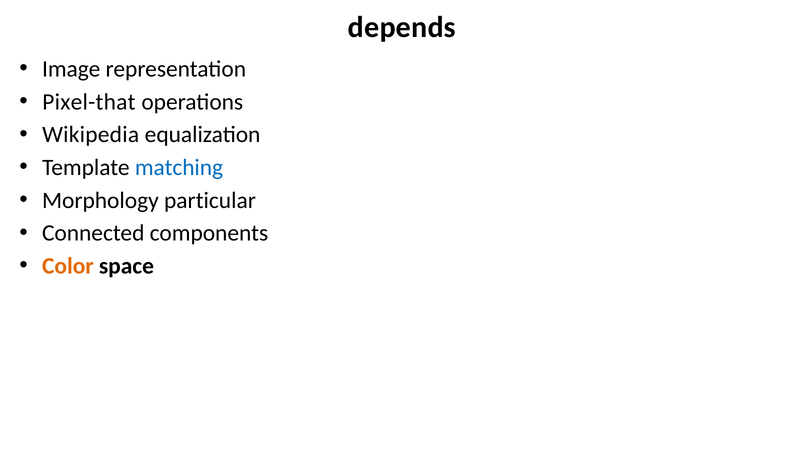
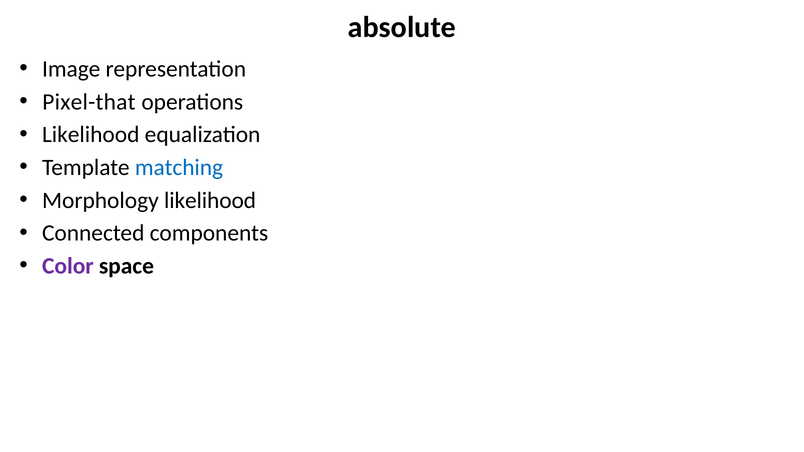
depends: depends -> absolute (402, 27)
Wikipedia: Wikipedia -> Likelihood (91, 135)
Morphology particular: particular -> likelihood (210, 200)
Color colour: orange -> purple (68, 266)
